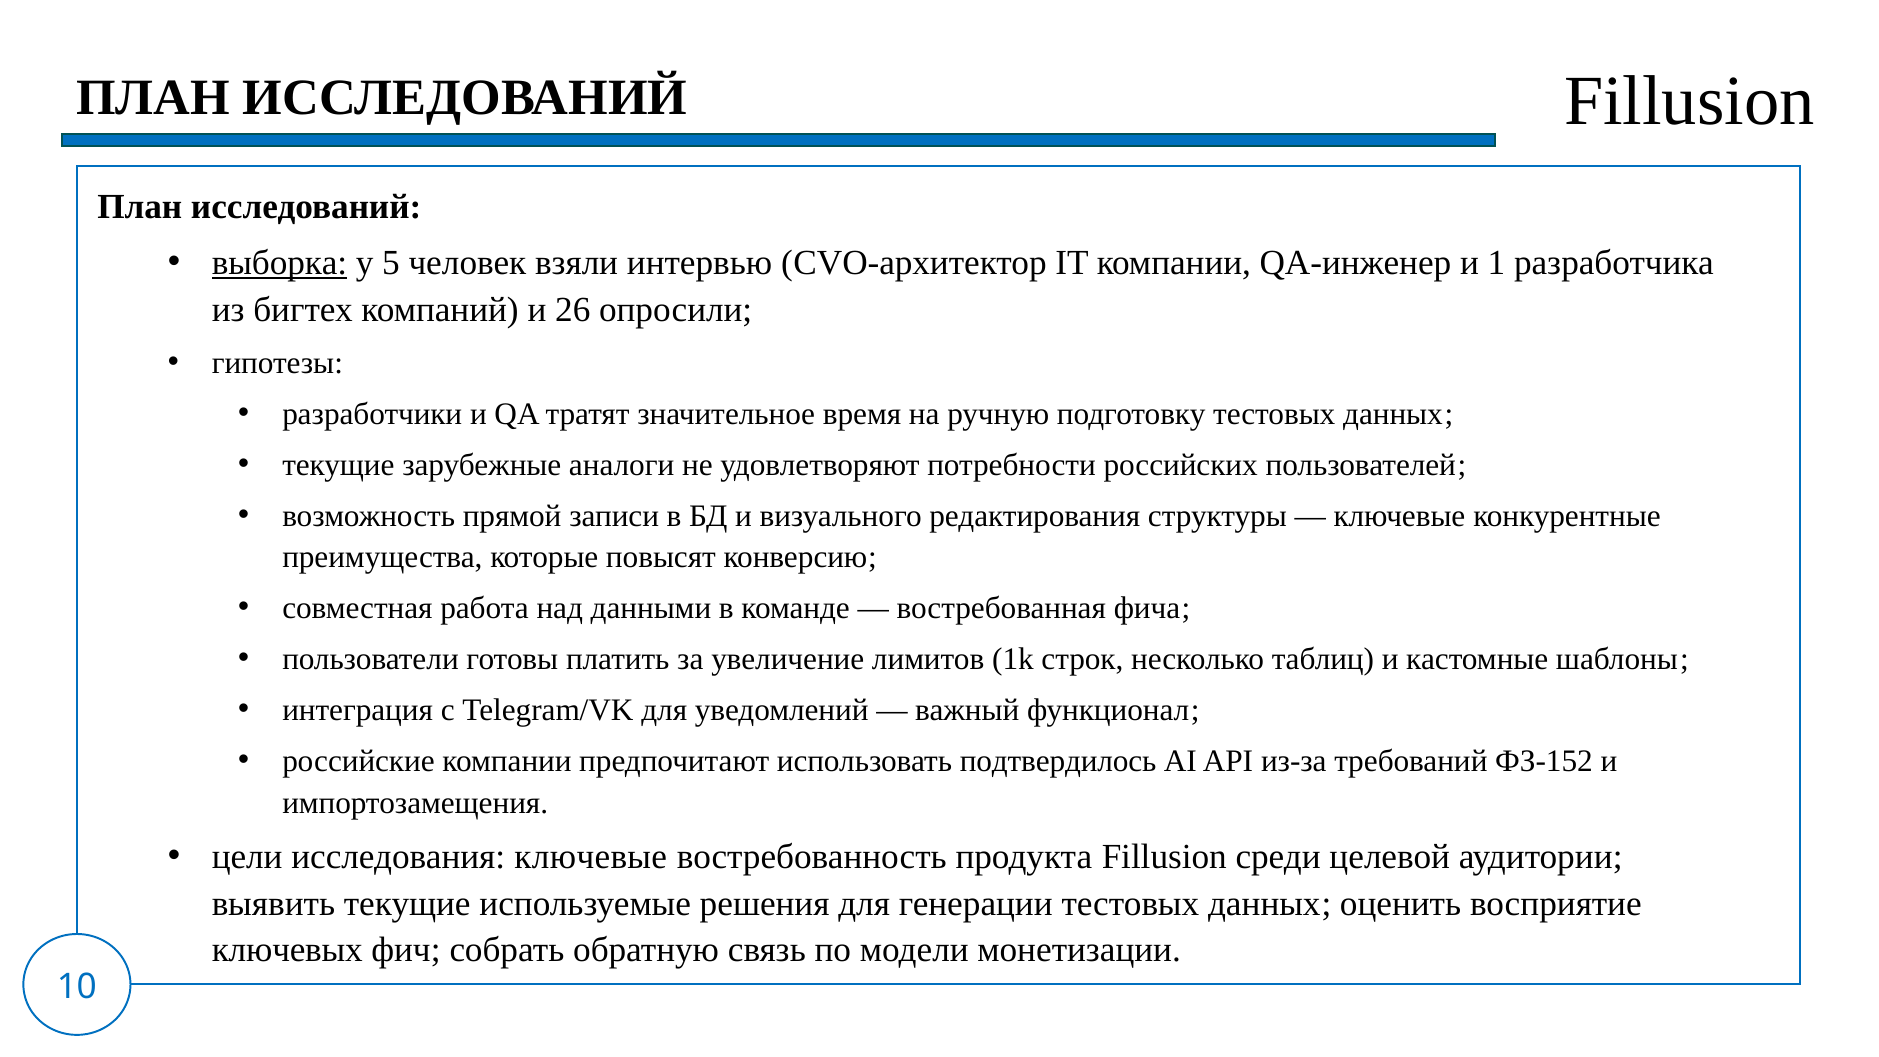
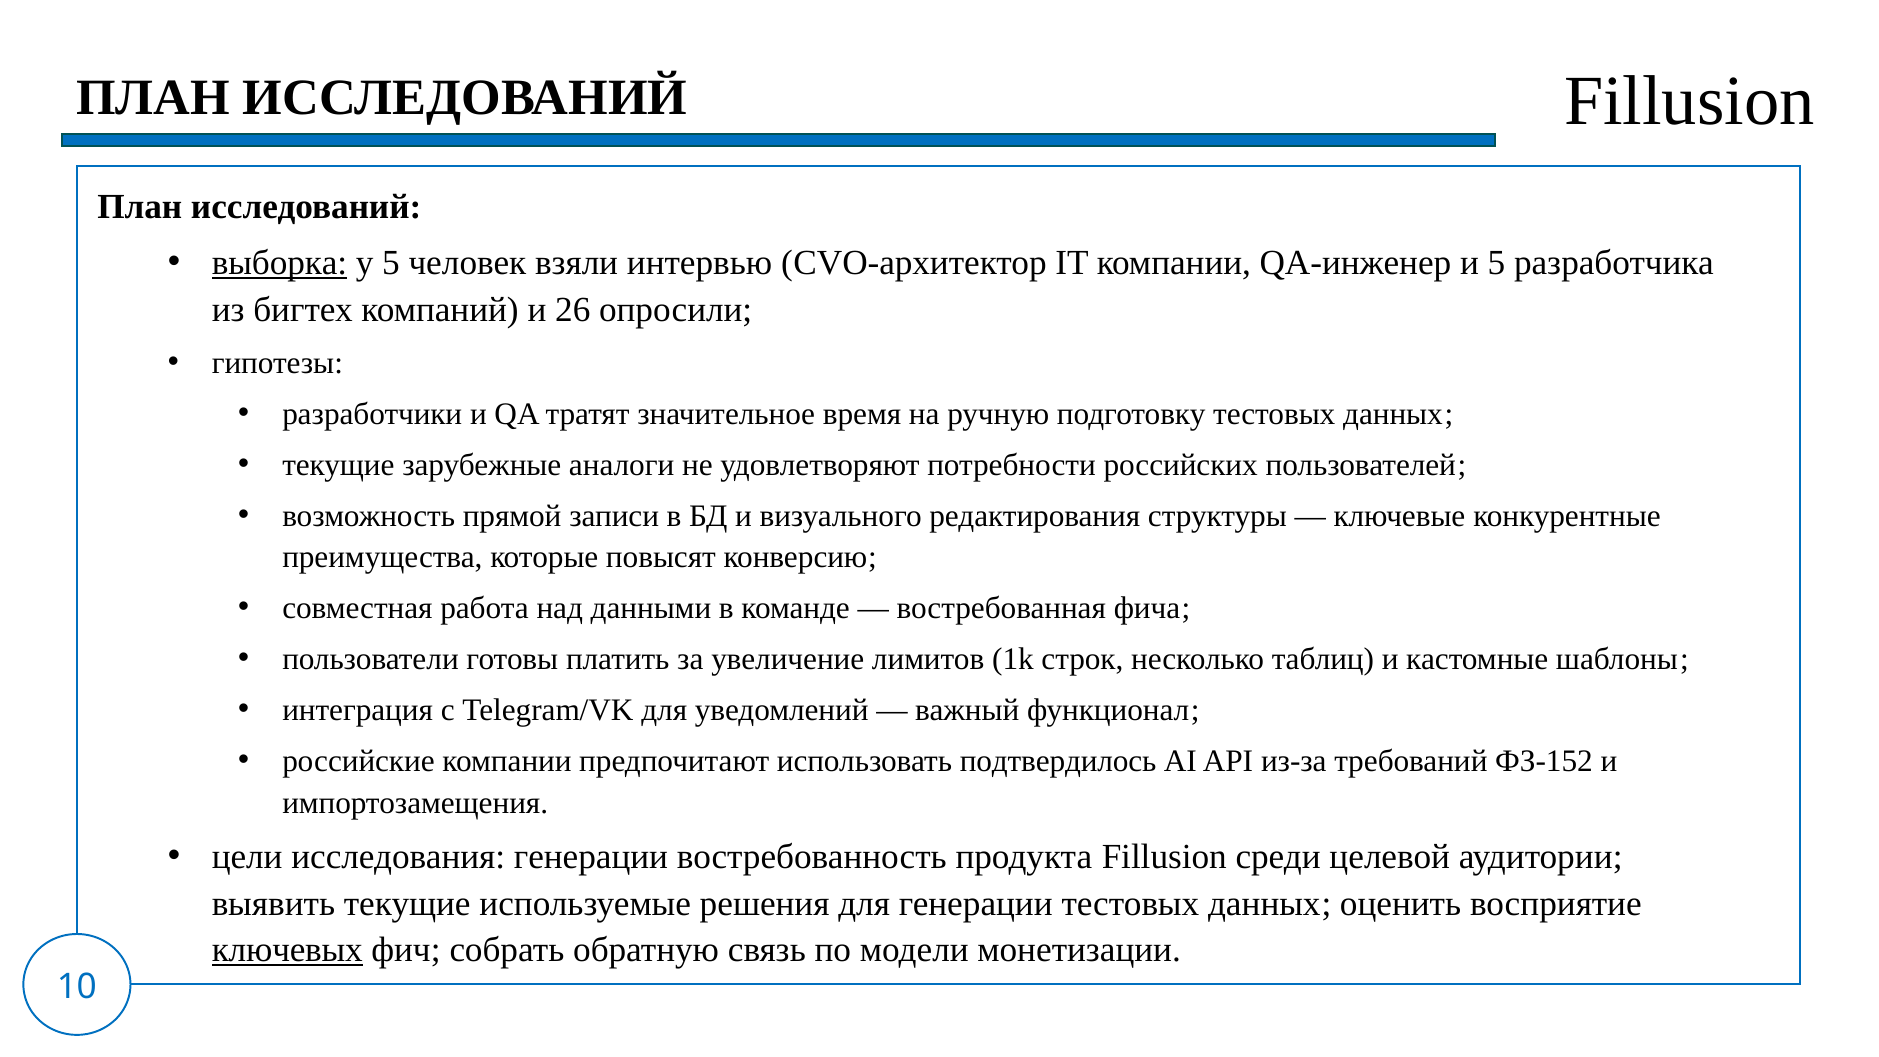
и 1: 1 -> 5 (1496, 263)
исследования ключевые: ключевые -> генерации (591, 857)
ключевых underline: none -> present (287, 950)
